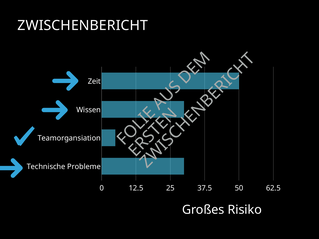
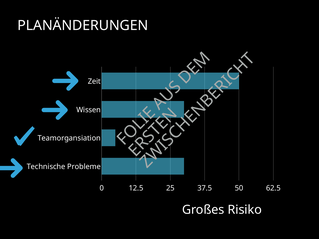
ZWISCHENBERICHT: ZWISCHENBERICHT -> PLANÄNDERUNGEN (83, 26)
